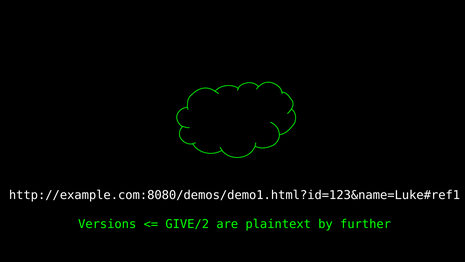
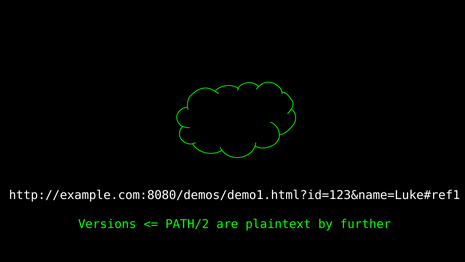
GIVE/2: GIVE/2 -> PATH/2 (187, 224)
